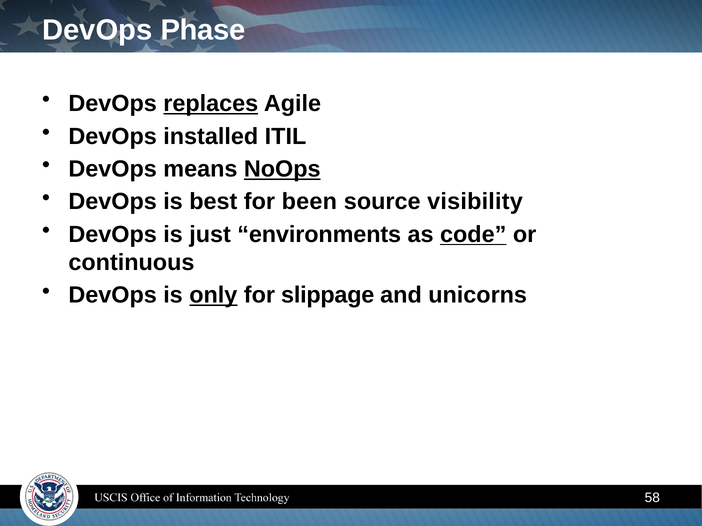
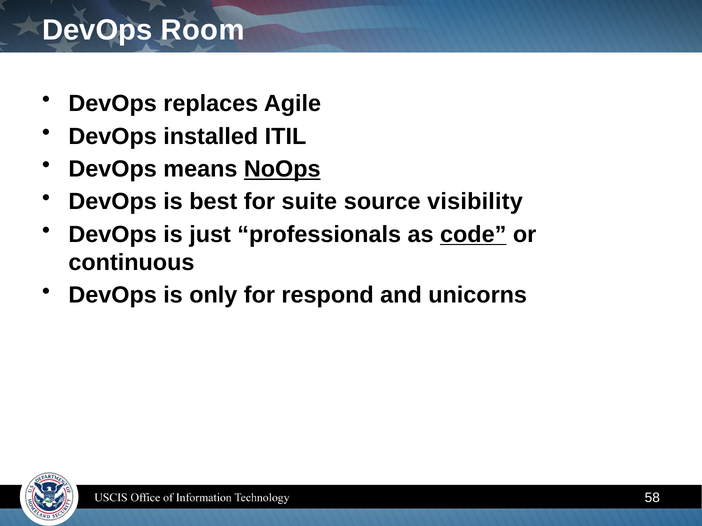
Phase: Phase -> Room (203, 30)
replaces underline: present -> none (211, 104)
been: been -> suite (309, 202)
environments: environments -> professionals (319, 235)
only underline: present -> none (213, 296)
slippage: slippage -> respond (328, 296)
